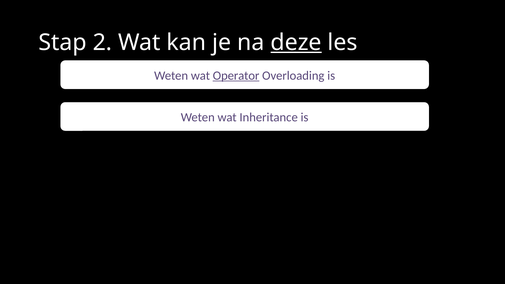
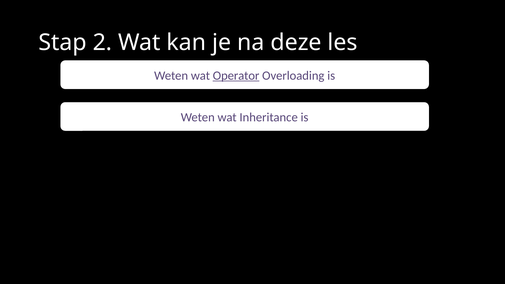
deze underline: present -> none (296, 42)
